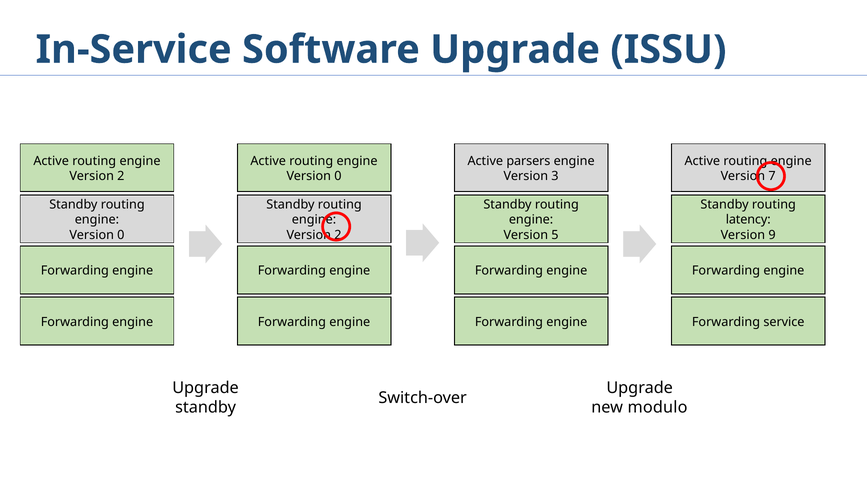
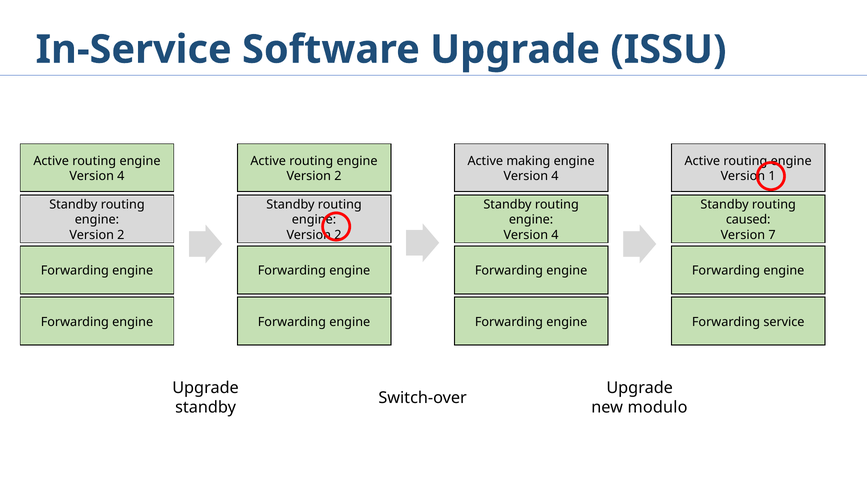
parsers: parsers -> making (528, 161)
2: 2 -> 4 (121, 176)
0: 0 -> 2 (338, 176)
3: 3 -> 4 (555, 176)
7: 7 -> 1 (772, 176)
latency: latency -> caused (748, 220)
0: 0 -> 2 (121, 235)
5: 5 -> 4 (555, 235)
9: 9 -> 7 (772, 235)
